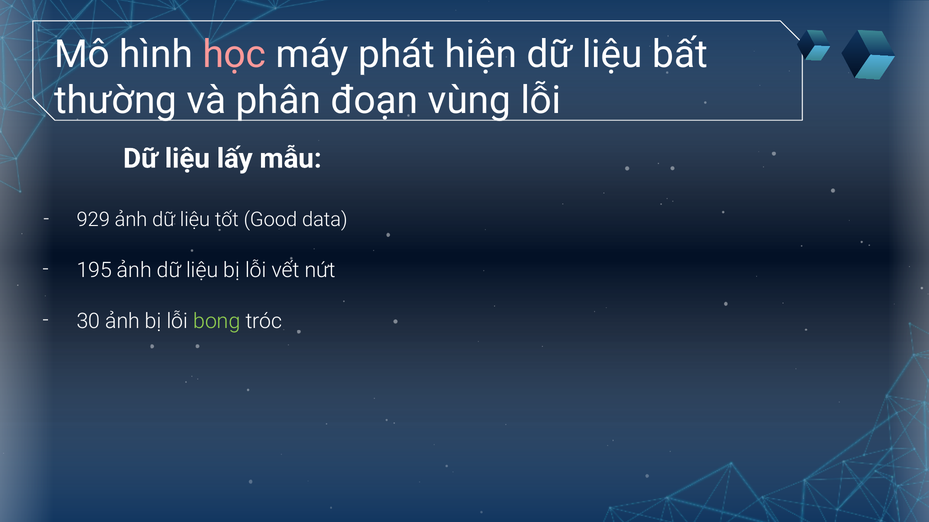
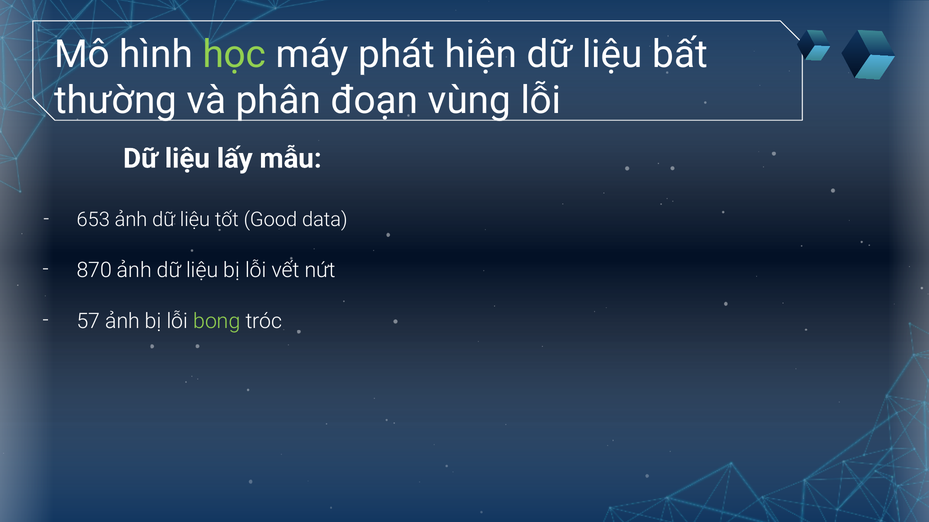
học colour: pink -> light green (234, 54)
929: 929 -> 653 (93, 220)
195: 195 -> 870 (94, 270)
30: 30 -> 57 (88, 322)
